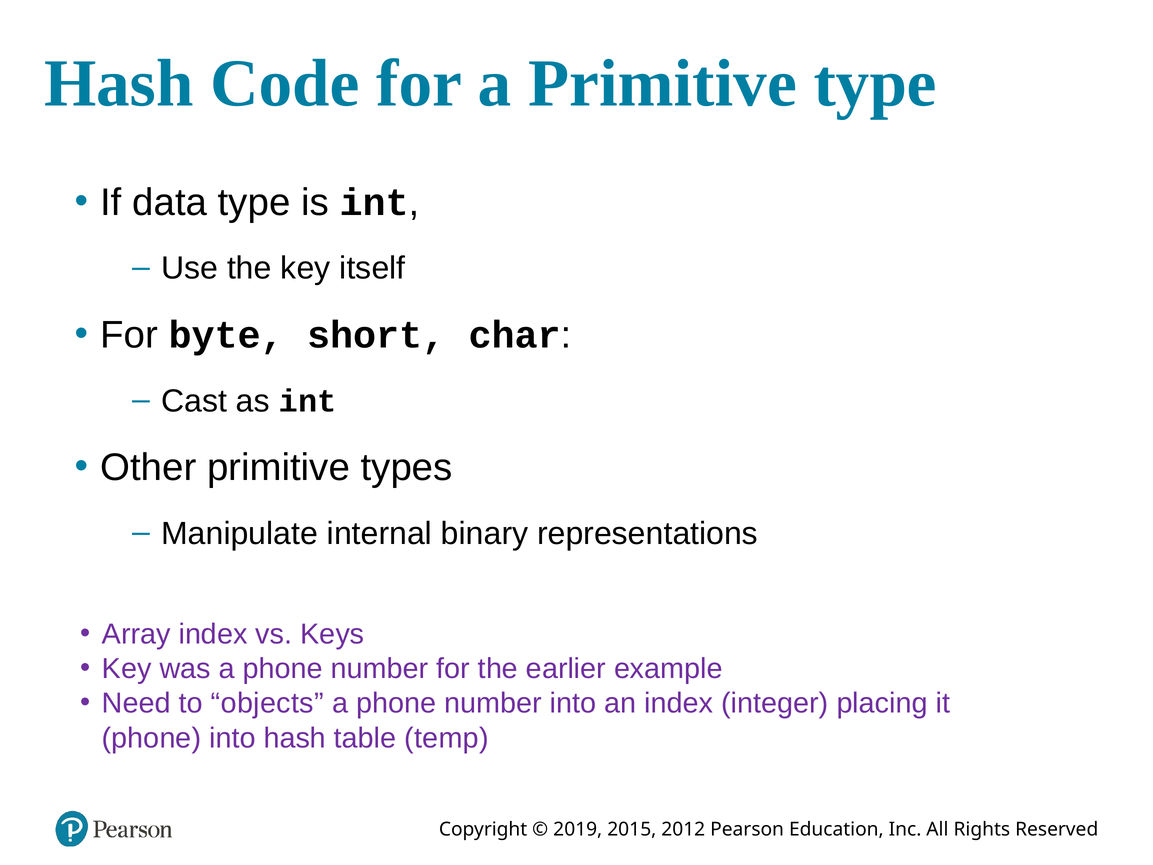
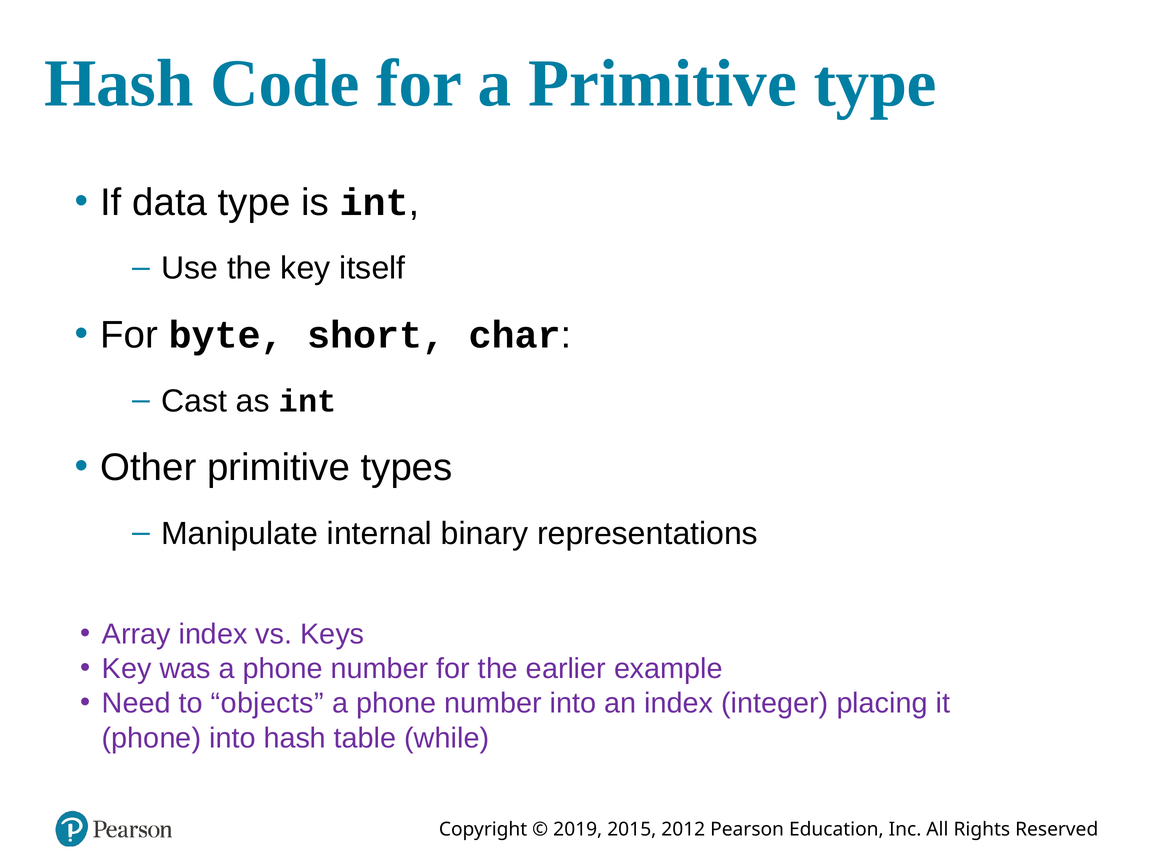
temp: temp -> while (447, 738)
